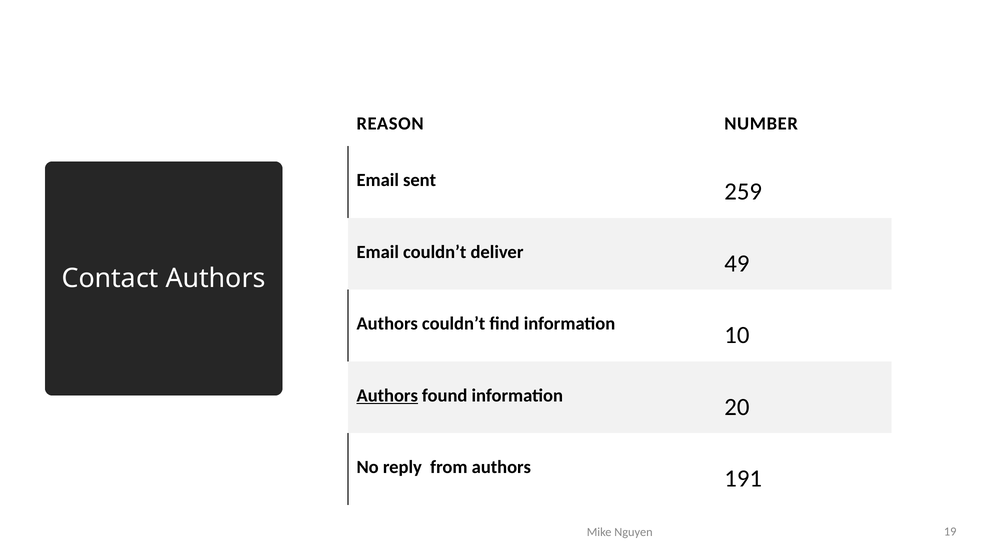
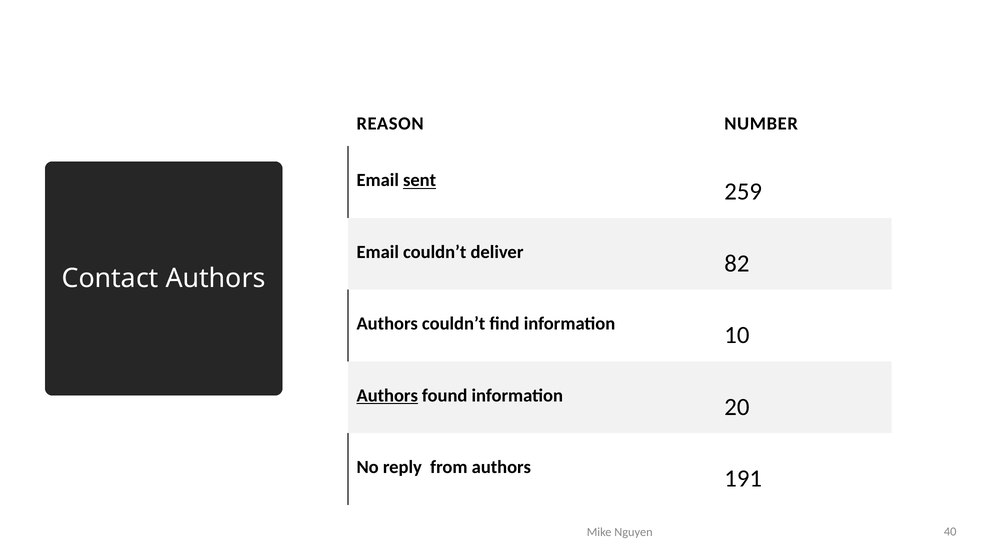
sent underline: none -> present (420, 180)
49: 49 -> 82 (737, 263)
19: 19 -> 40 (950, 532)
